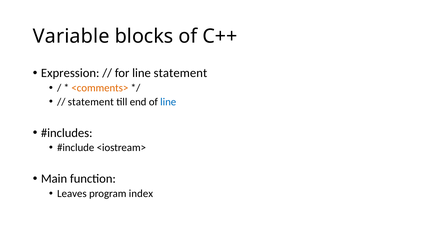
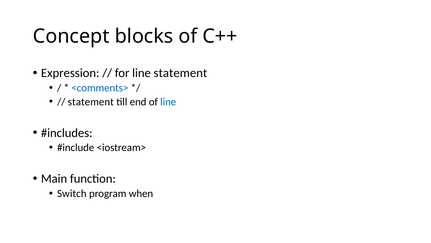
Variable: Variable -> Concept (71, 36)
<comments> colour: orange -> blue (100, 88)
Leaves: Leaves -> Switch (72, 193)
index: index -> when (141, 193)
